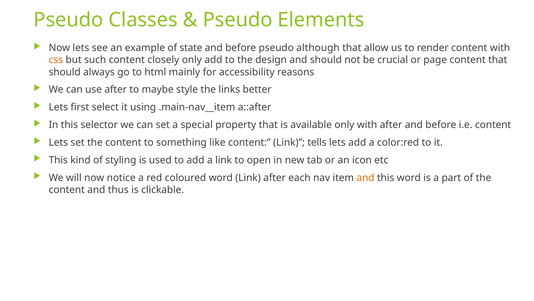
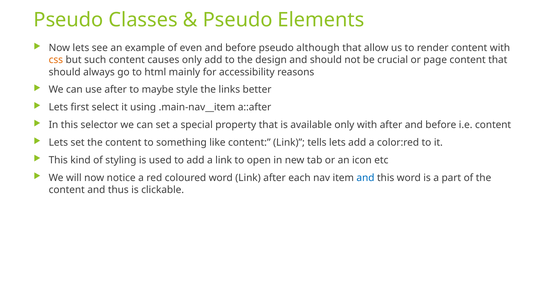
state: state -> even (191, 48)
closely: closely -> causes (163, 60)
and colour: orange -> blue (365, 177)
